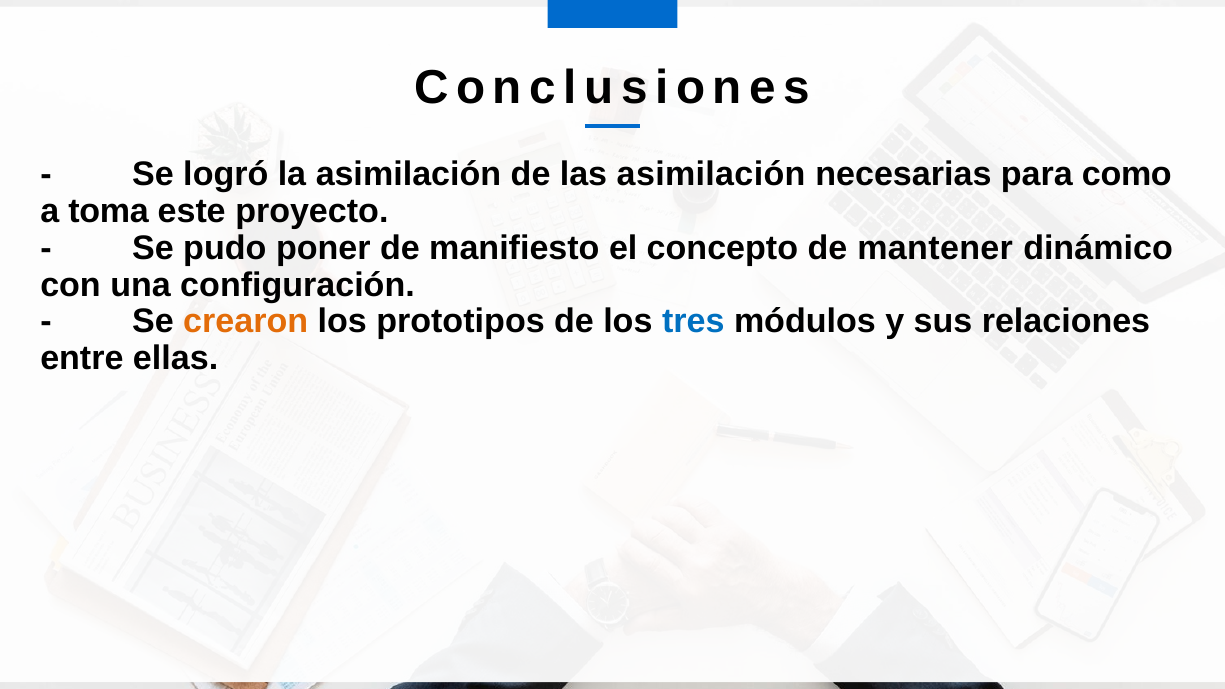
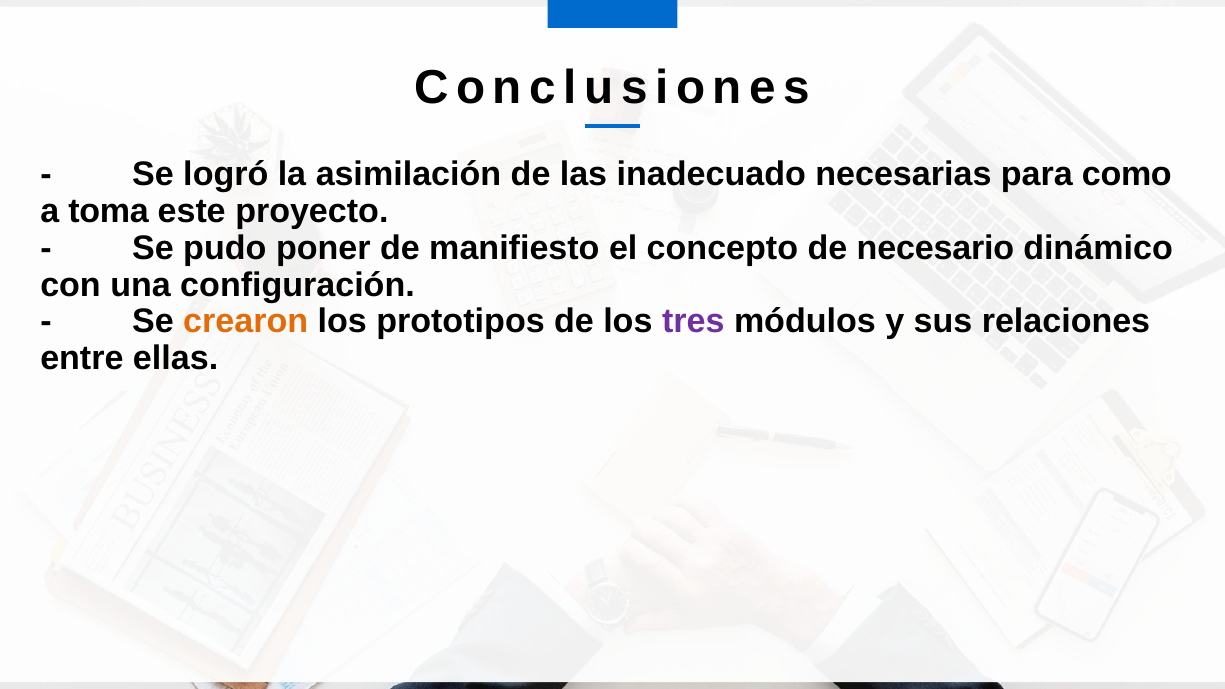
las asimilación: asimilación -> inadecuado (711, 175)
mantener: mantener -> necesario (935, 248)
tres colour: blue -> purple (693, 322)
